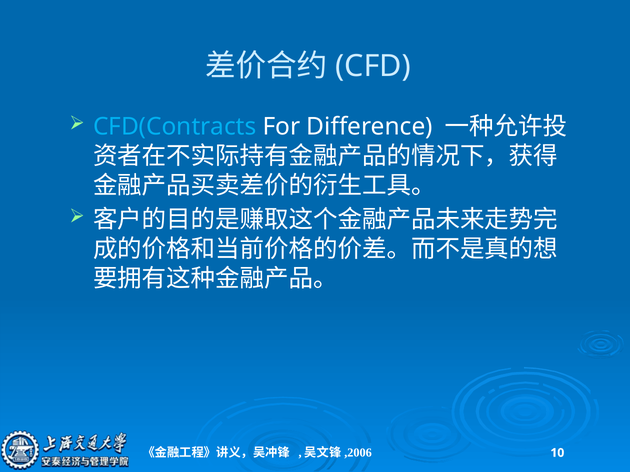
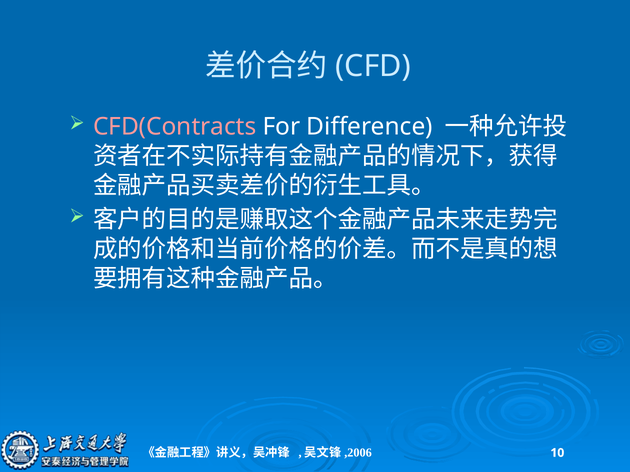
CFD(Contracts colour: light blue -> pink (175, 127)
